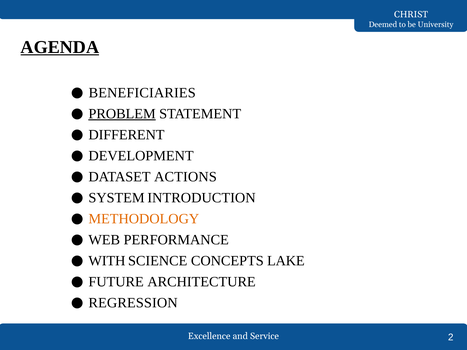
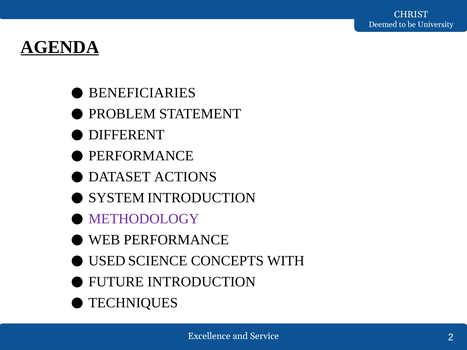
PROBLEM underline: present -> none (122, 114)
DEVELOPMENT: DEVELOPMENT -> PERFORMANCE (141, 156)
METHODOLOGY colour: orange -> purple (144, 219)
WITH: WITH -> USED (107, 261)
LAKE: LAKE -> WITH (286, 261)
FUTURE ARCHITECTURE: ARCHITECTURE -> INTRODUCTION (201, 282)
REGRESSION: REGRESSION -> TECHNIQUES (133, 303)
